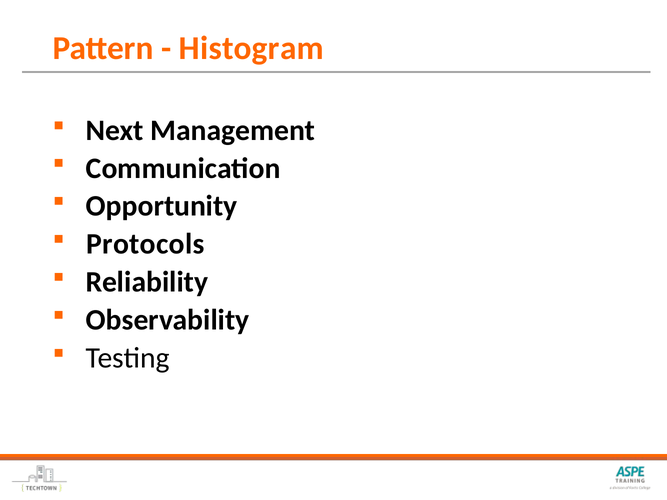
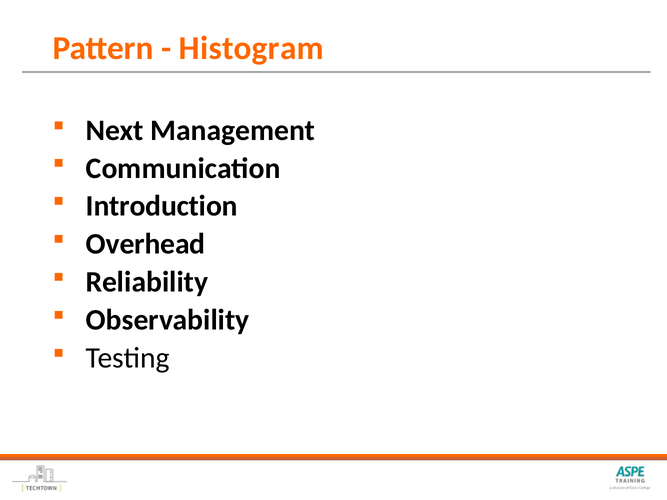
Opportunity: Opportunity -> Introduction (162, 206)
Protocols: Protocols -> Overhead (146, 244)
